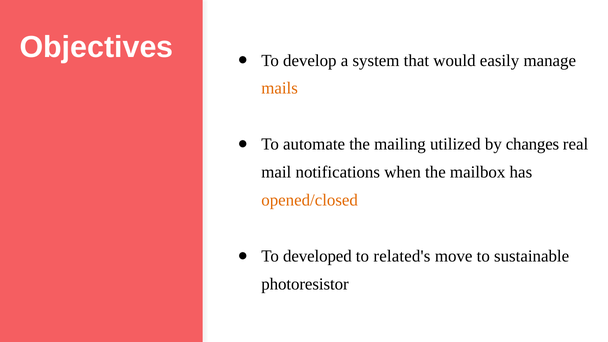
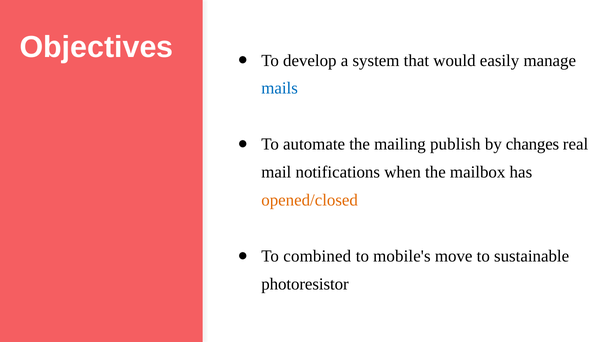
mails colour: orange -> blue (280, 88)
utilized: utilized -> publish (455, 144)
developed: developed -> combined (317, 256)
related's: related's -> mobile's (402, 256)
